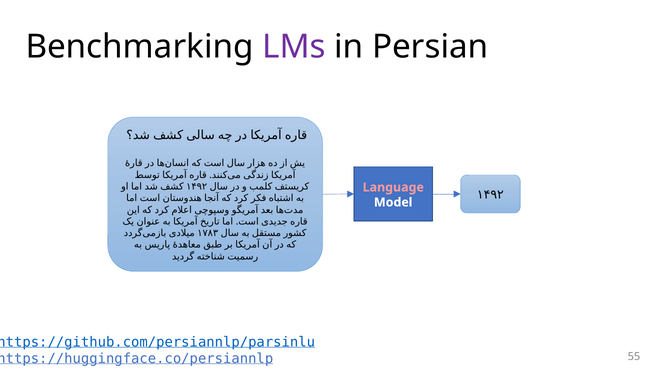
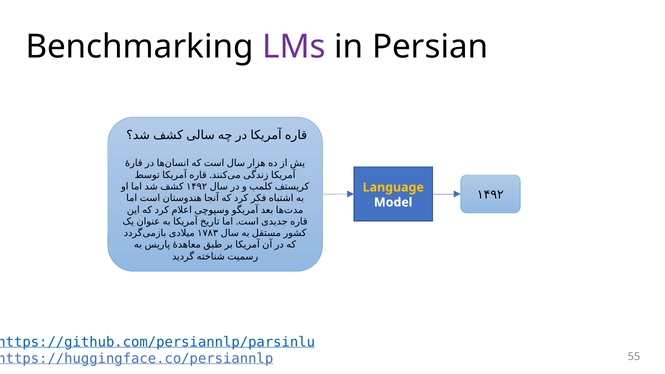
Language colour: pink -> yellow (393, 187)
